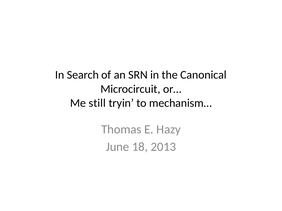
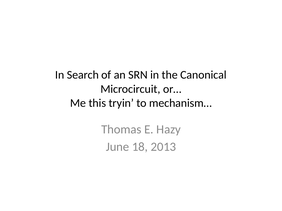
still: still -> this (97, 103)
